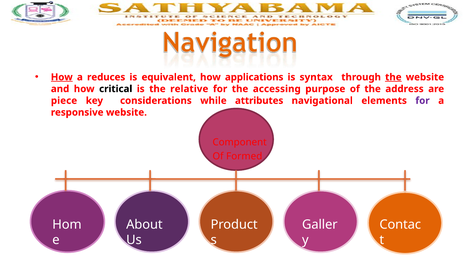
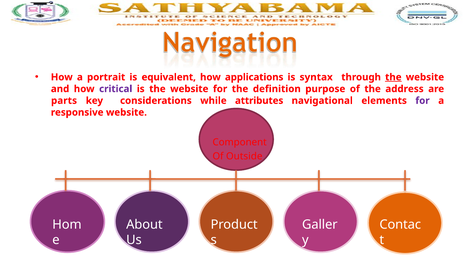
How underline: present -> none (62, 77)
reduces: reduces -> portrait (106, 77)
critical colour: black -> purple (116, 89)
is the relative: relative -> website (189, 89)
accessing: accessing -> definition (277, 89)
piece: piece -> parts (64, 101)
Formed: Formed -> Outside (244, 156)
